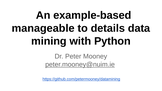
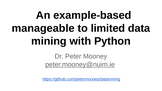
details: details -> limited (108, 28)
